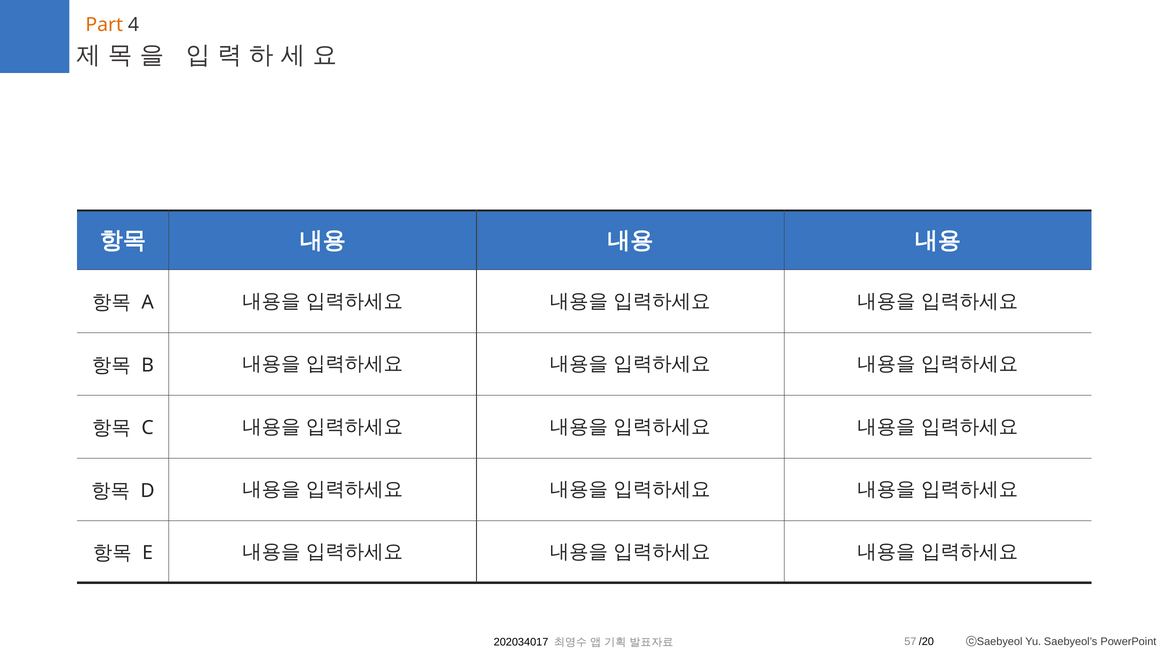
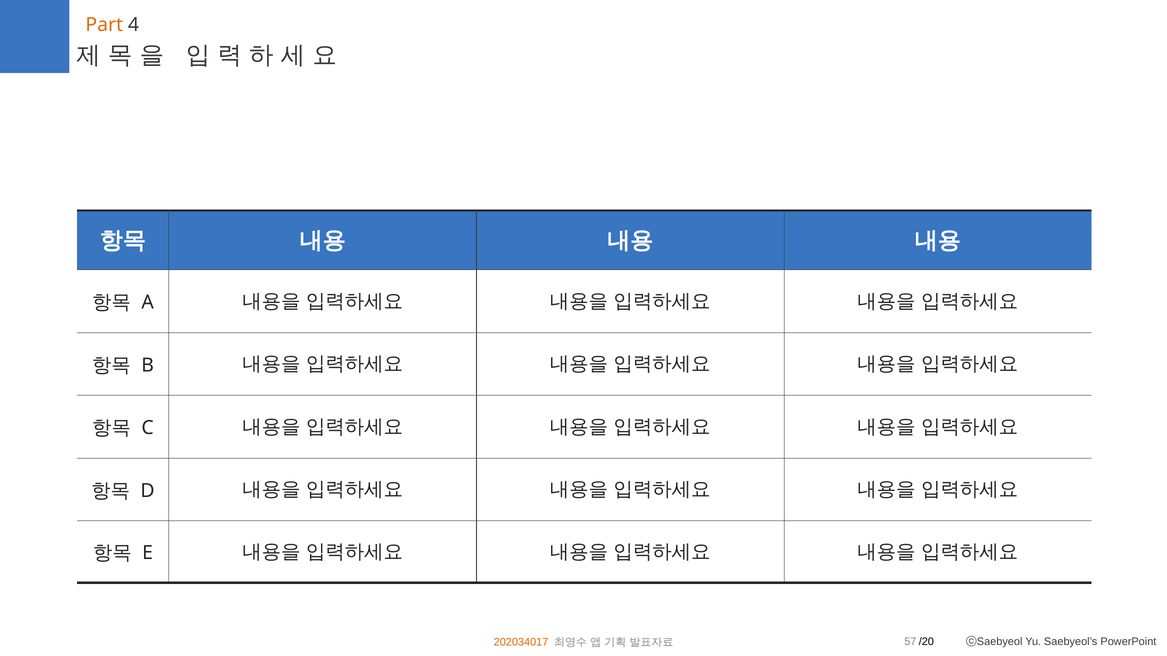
202034017 colour: black -> orange (521, 642)
